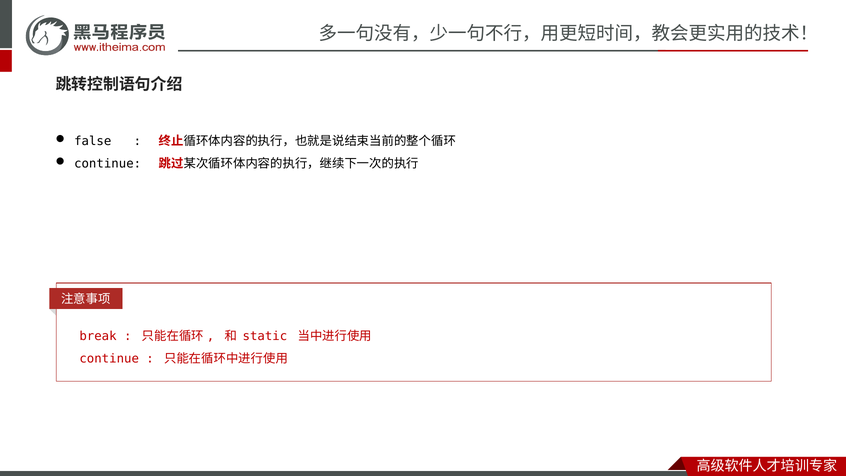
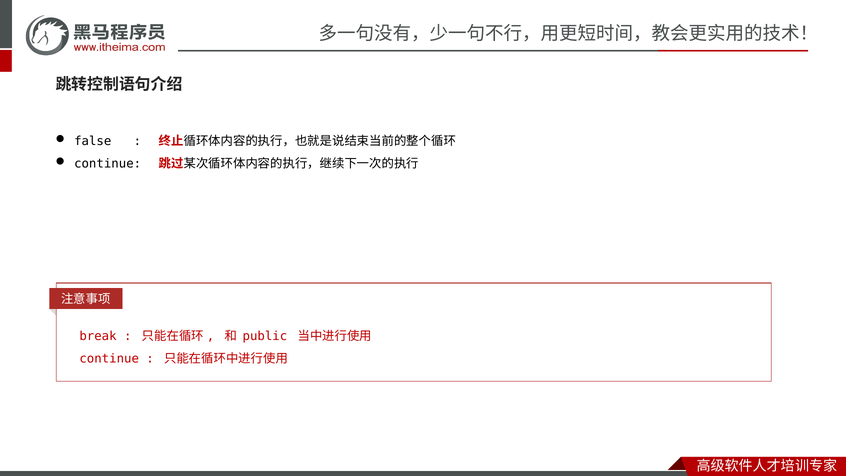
static: static -> public (265, 336)
